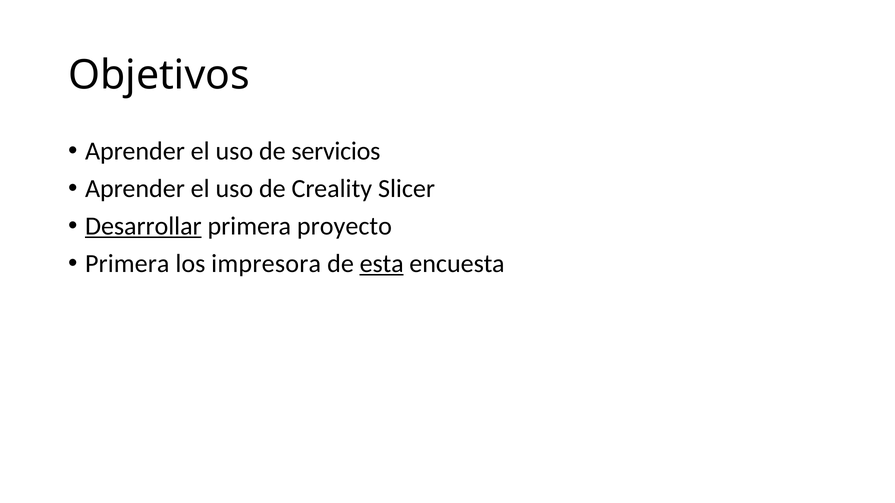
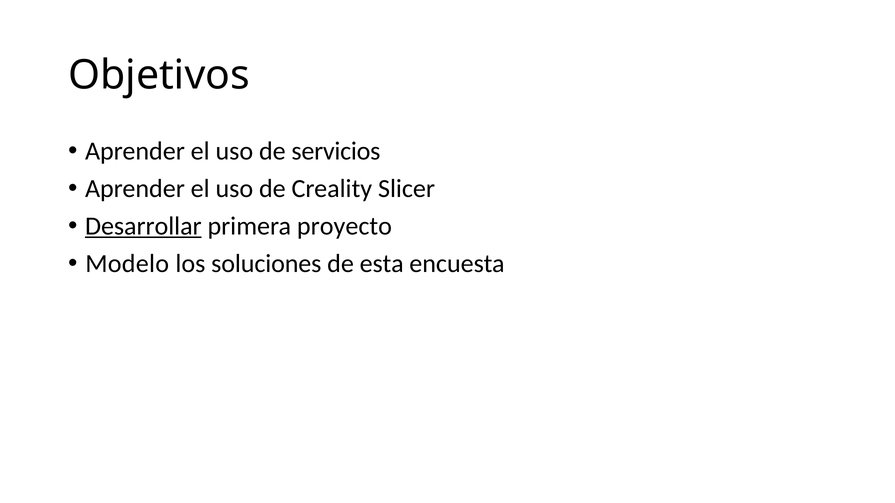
Primera: Primera -> Modelo (127, 264)
impresora: impresora -> soluciones (266, 264)
esta underline: present -> none (382, 264)
